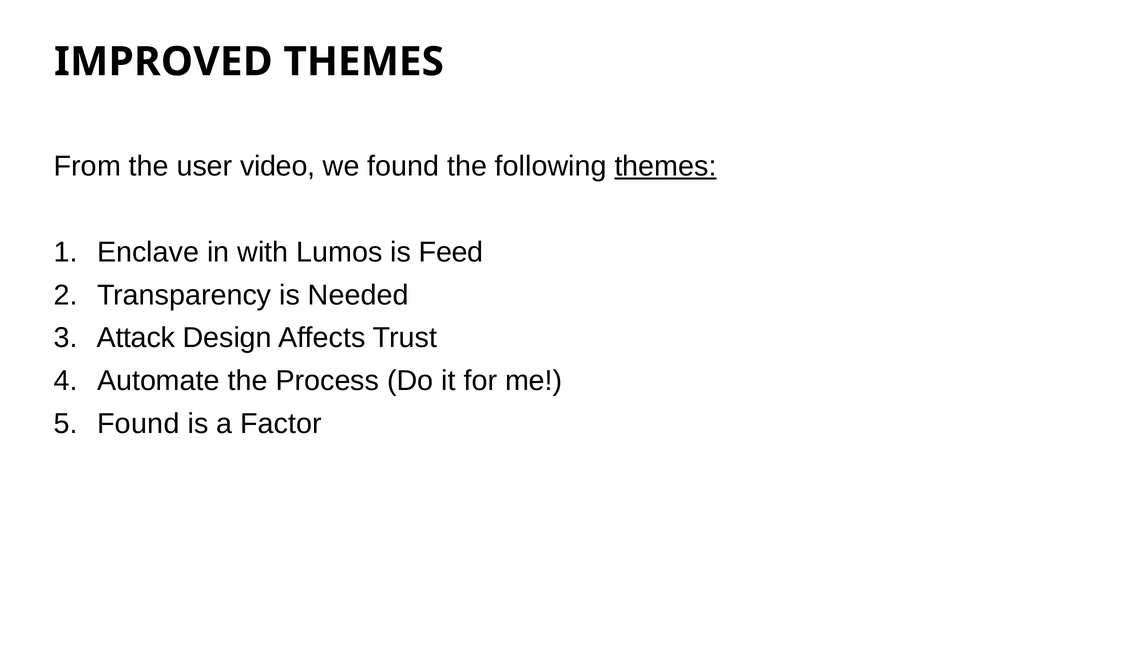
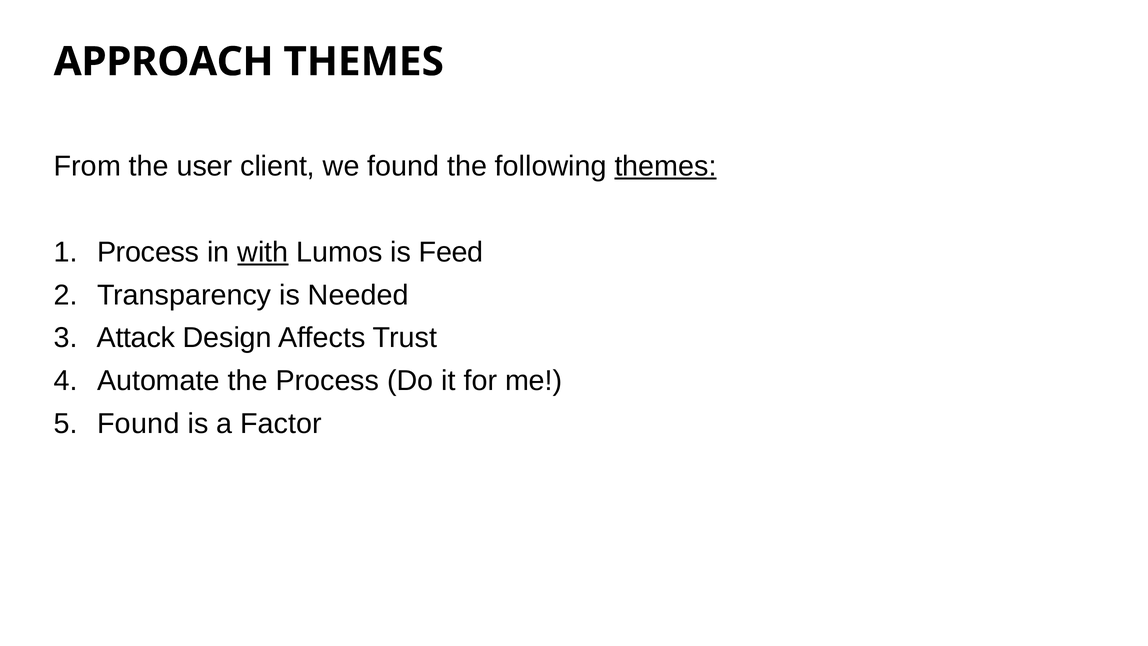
IMPROVED: IMPROVED -> APPROACH (164, 62)
video: video -> client (278, 166)
Enclave: Enclave -> Process (148, 252)
with underline: none -> present (263, 252)
